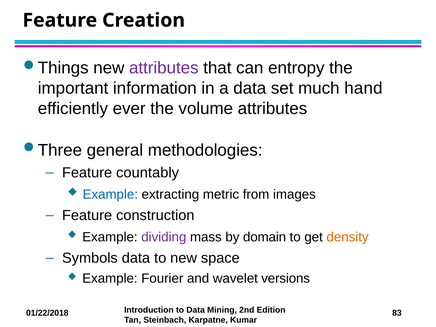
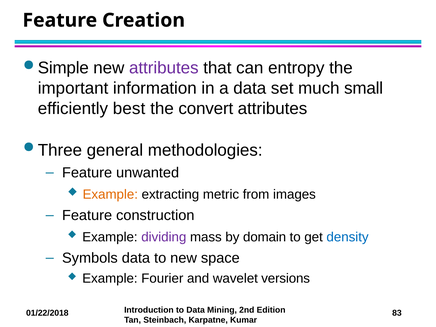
Things: Things -> Simple (63, 68)
hand: hand -> small (364, 88)
ever: ever -> best (129, 109)
volume: volume -> convert (206, 109)
countably: countably -> unwanted (148, 173)
Example colour: blue -> orange (110, 194)
density colour: orange -> blue (348, 237)
